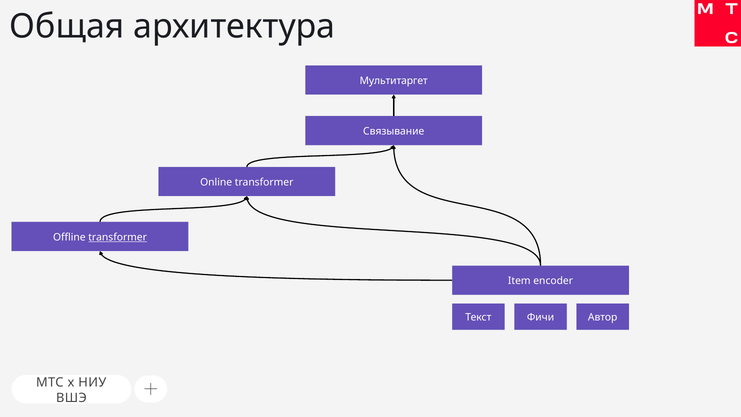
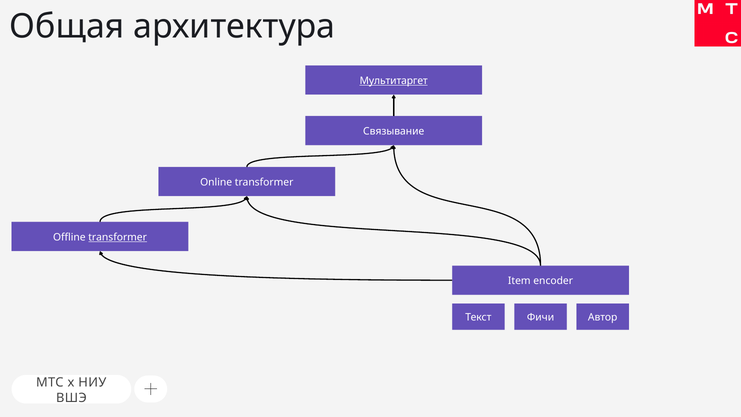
Мультитаргет underline: none -> present (394, 81)
